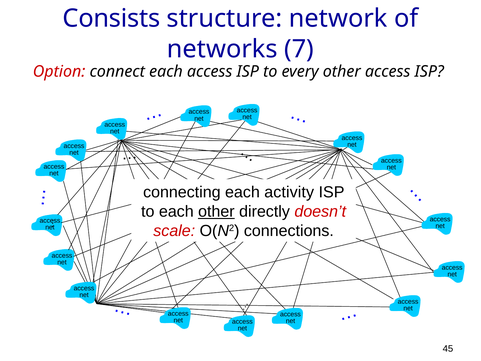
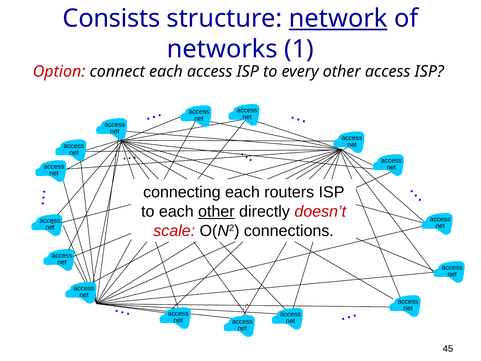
network underline: none -> present (338, 19)
7: 7 -> 1 (299, 49)
activity: activity -> routers (289, 192)
